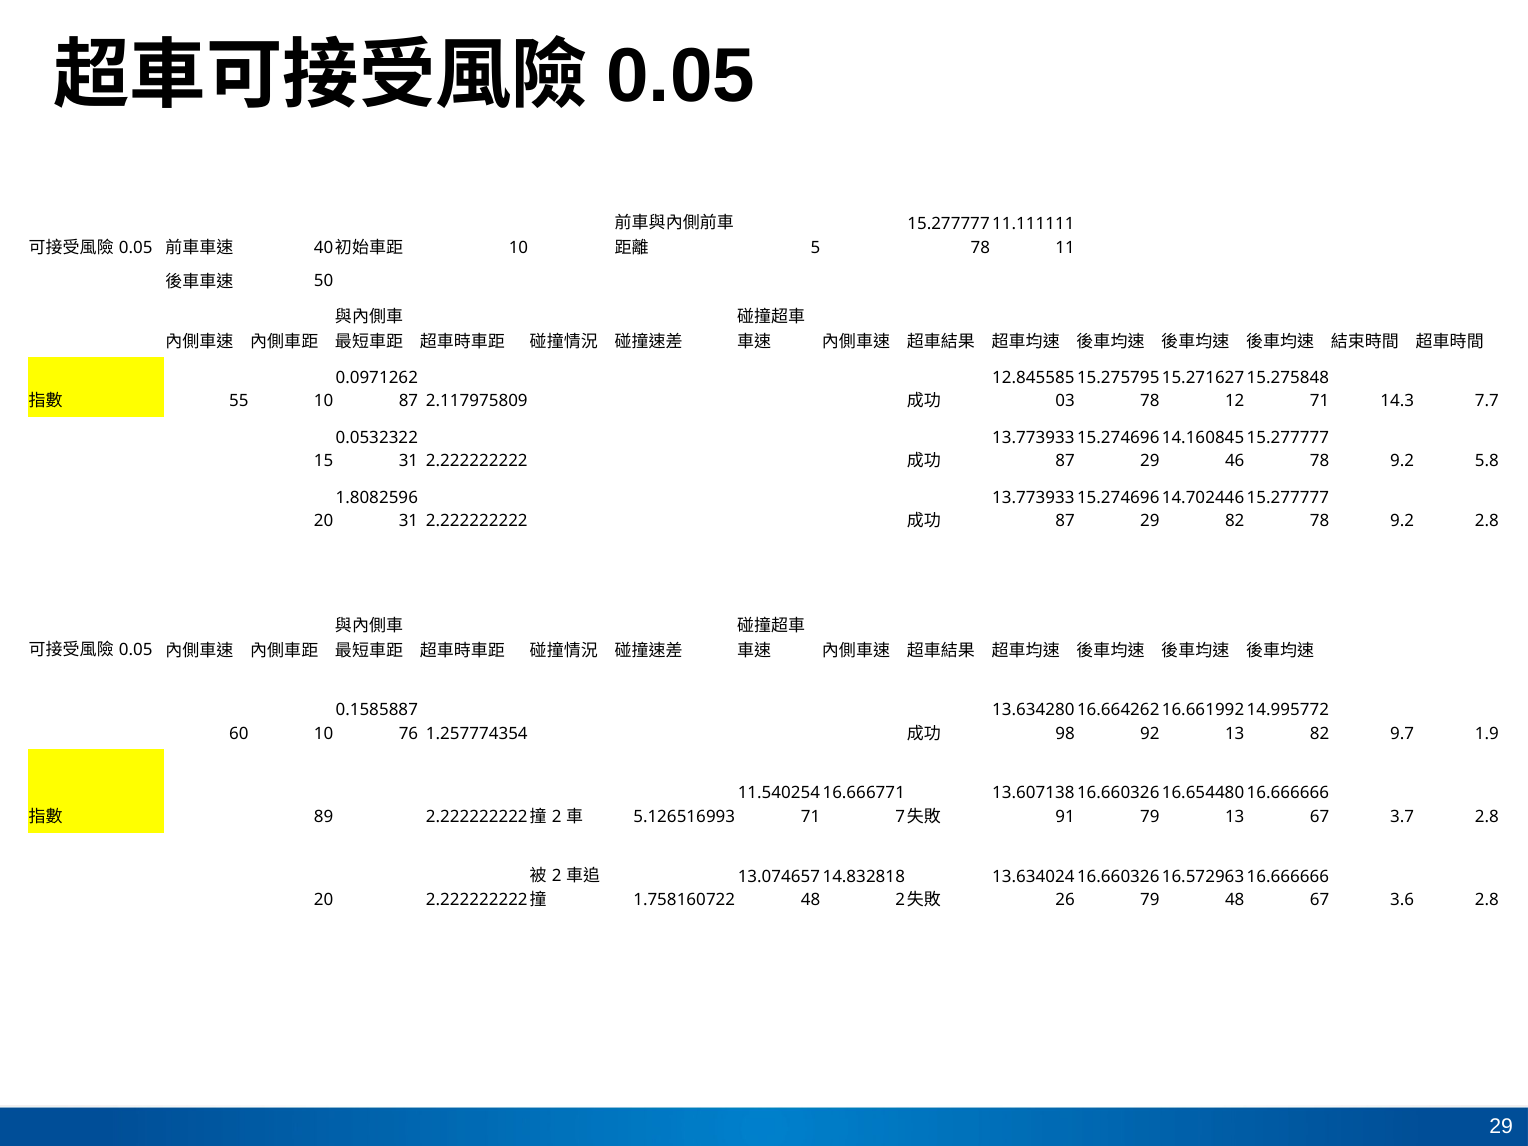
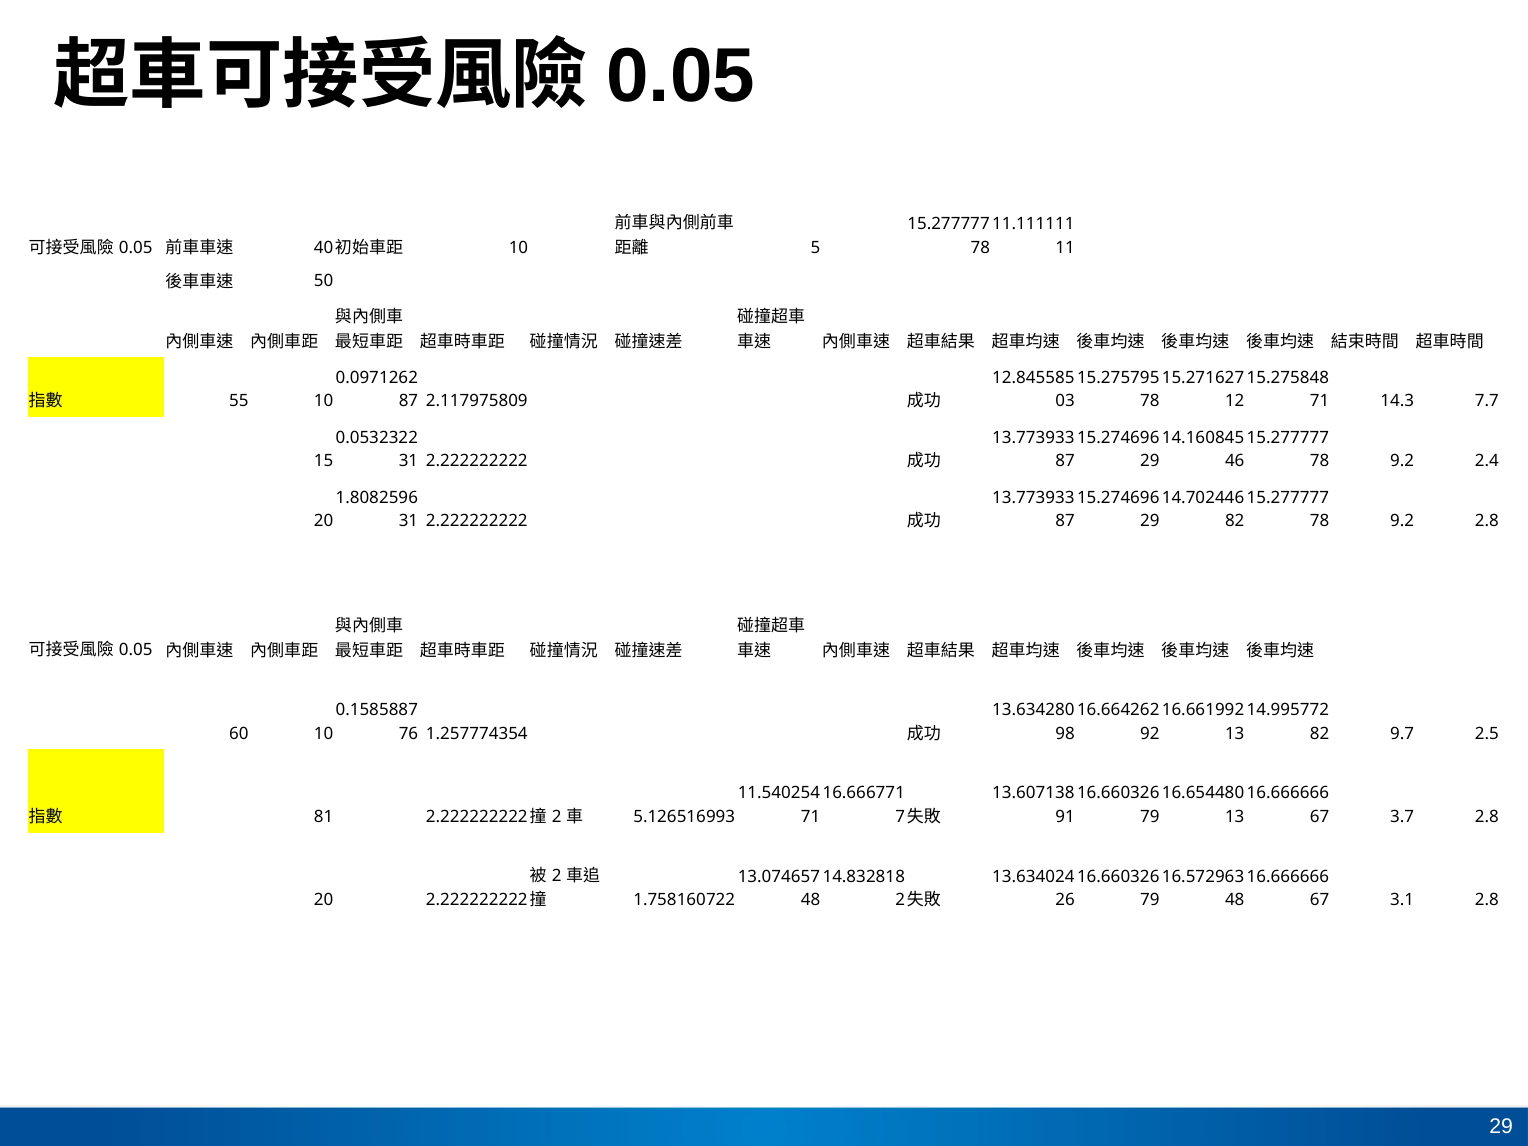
5.8: 5.8 -> 2.4 (1487, 461)
1.9: 1.9 -> 2.5 (1487, 733)
89: 89 -> 81 (324, 817)
3.6: 3.6 -> 3.1 (1402, 900)
